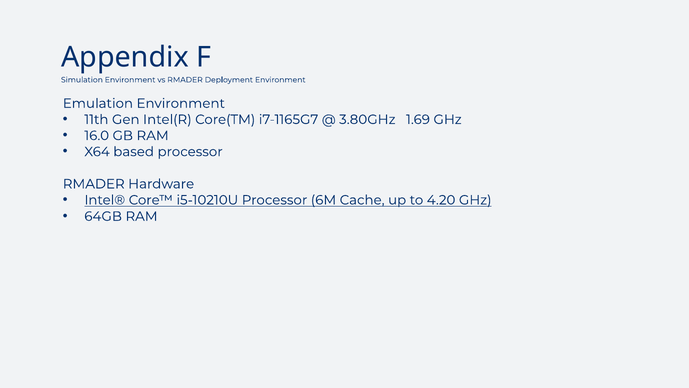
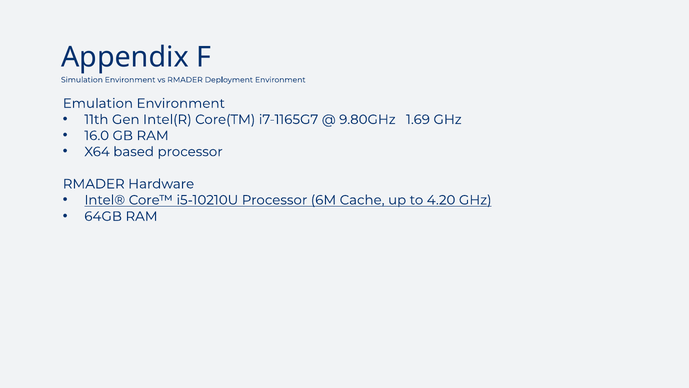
3.80GHz: 3.80GHz -> 9.80GHz (367, 119)
